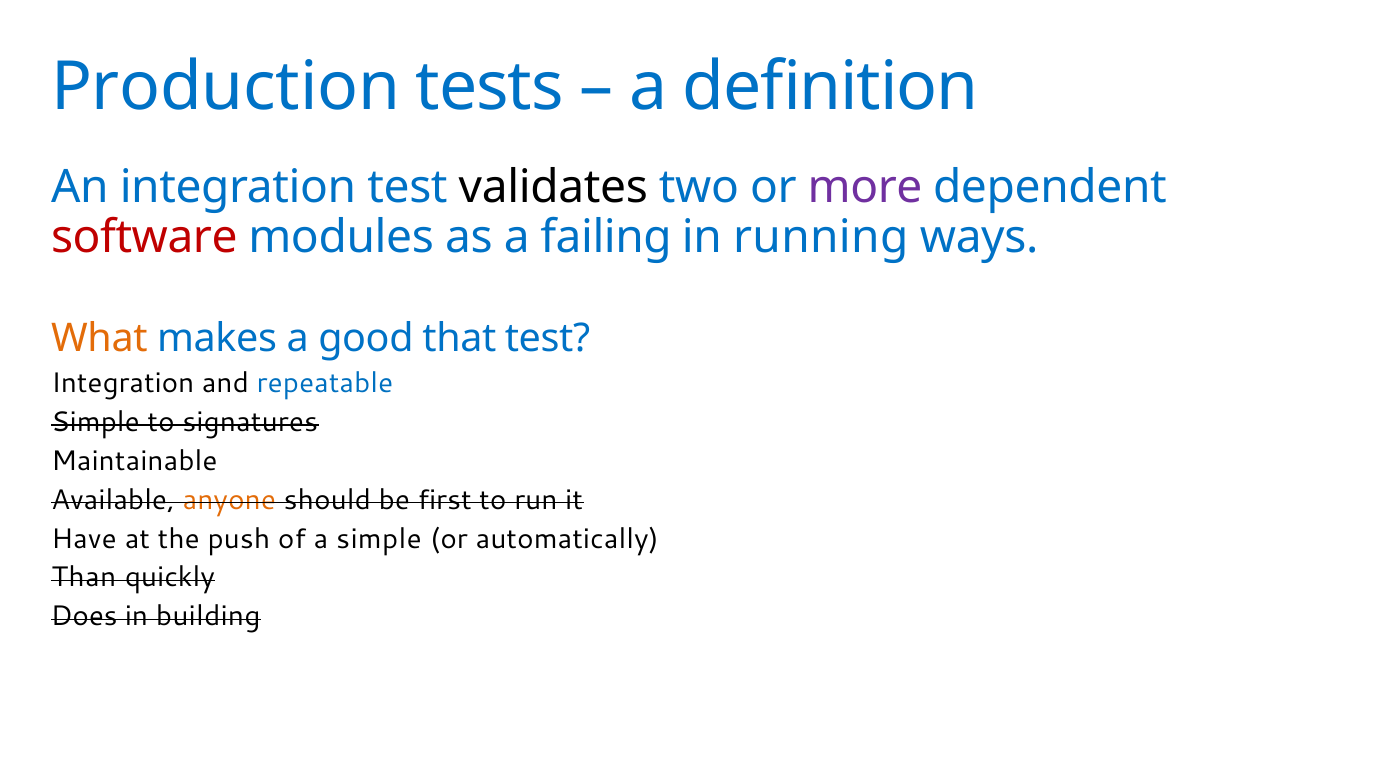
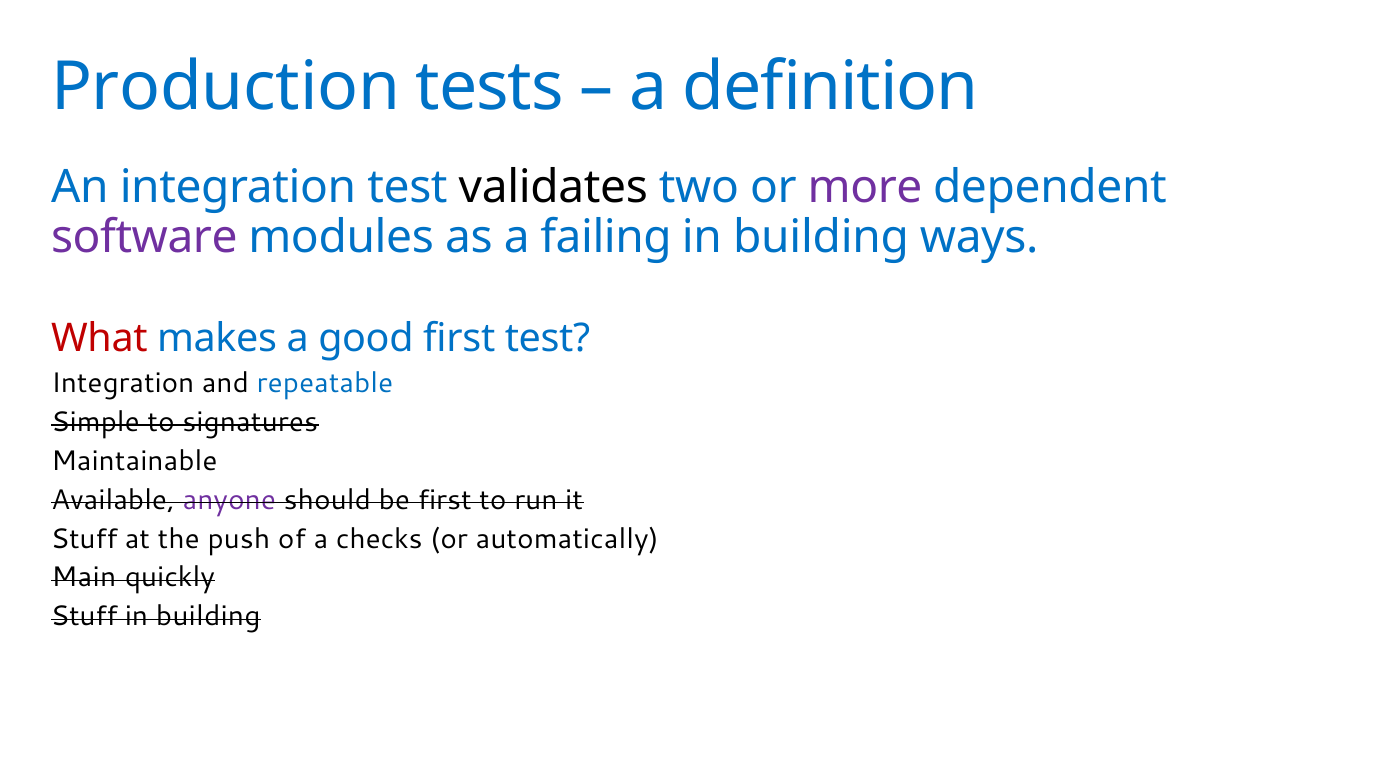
software colour: red -> purple (144, 237)
running: running -> building (821, 237)
What colour: orange -> red (99, 338)
good that: that -> first (459, 338)
anyone colour: orange -> purple (229, 500)
Have: Have -> Stuff (84, 539)
a simple: simple -> checks (379, 539)
Than: Than -> Main (84, 578)
Does: Does -> Stuff (84, 617)
